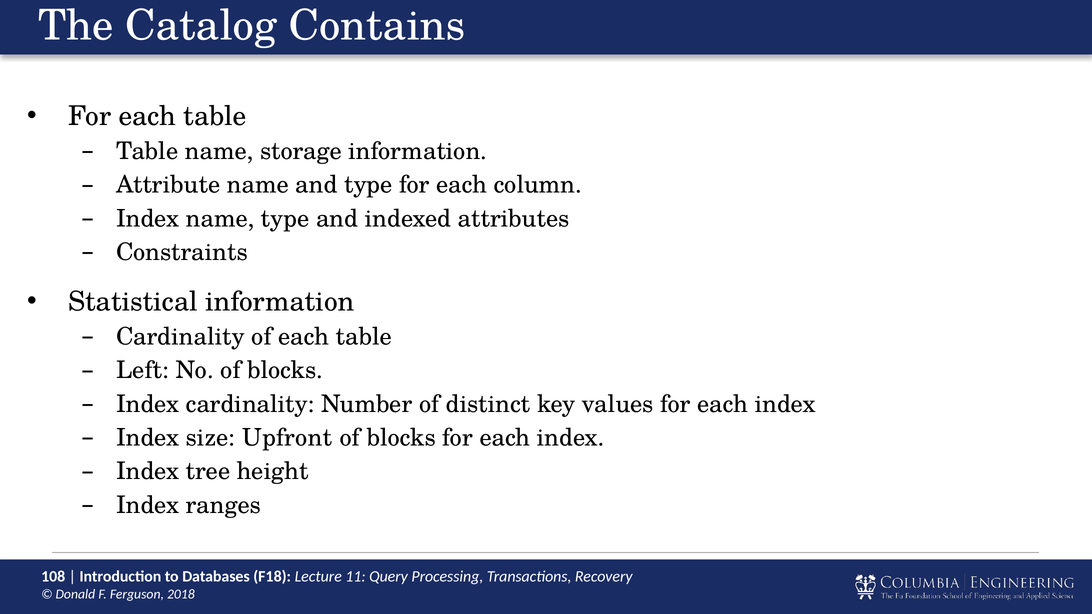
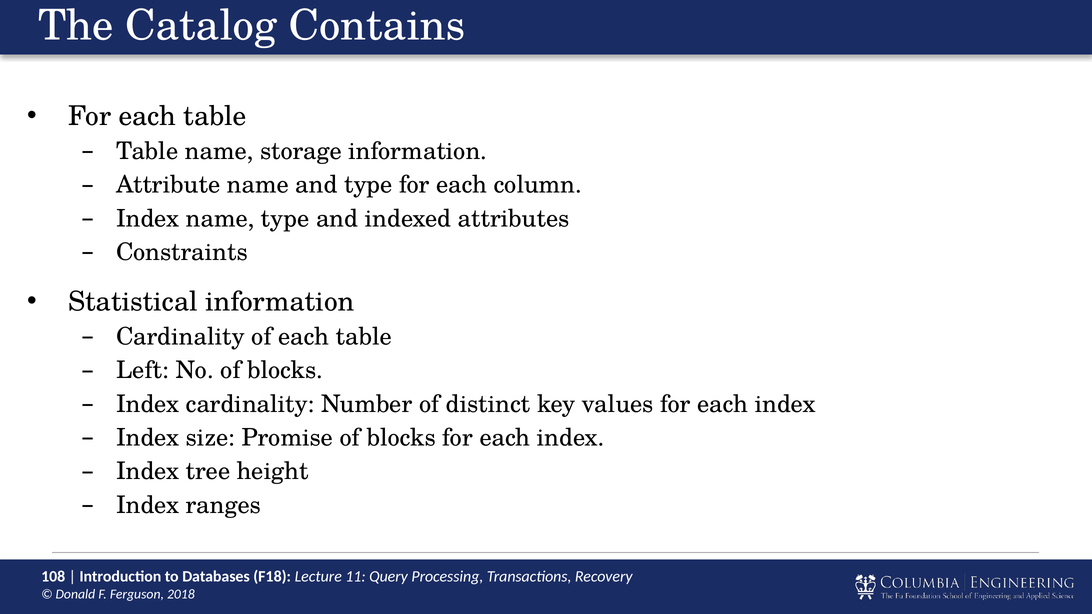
Upfront: Upfront -> Promise (287, 438)
